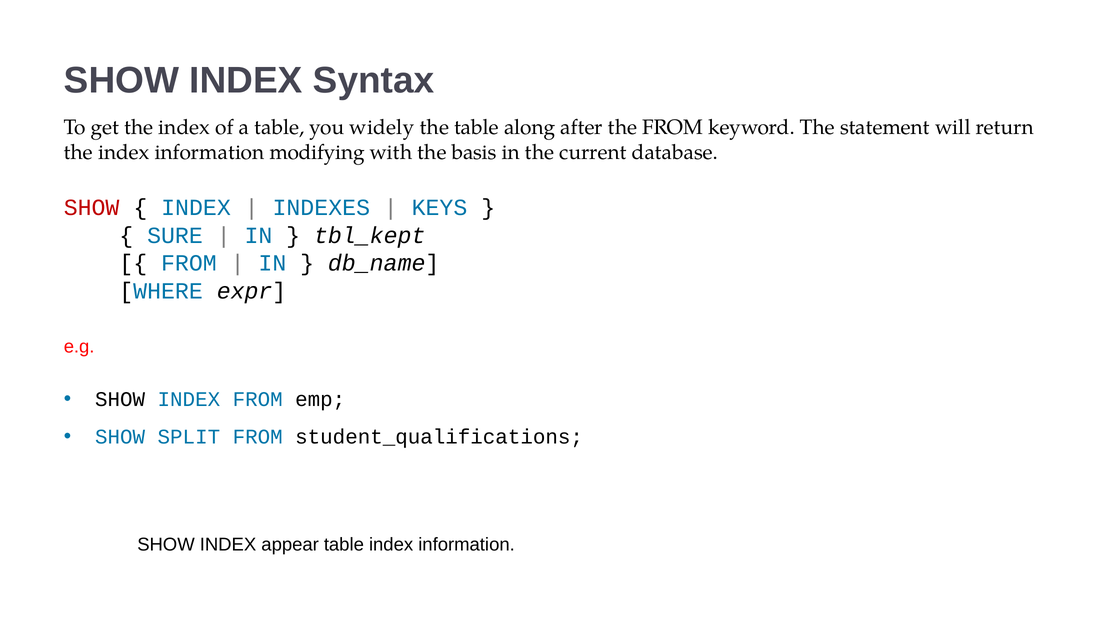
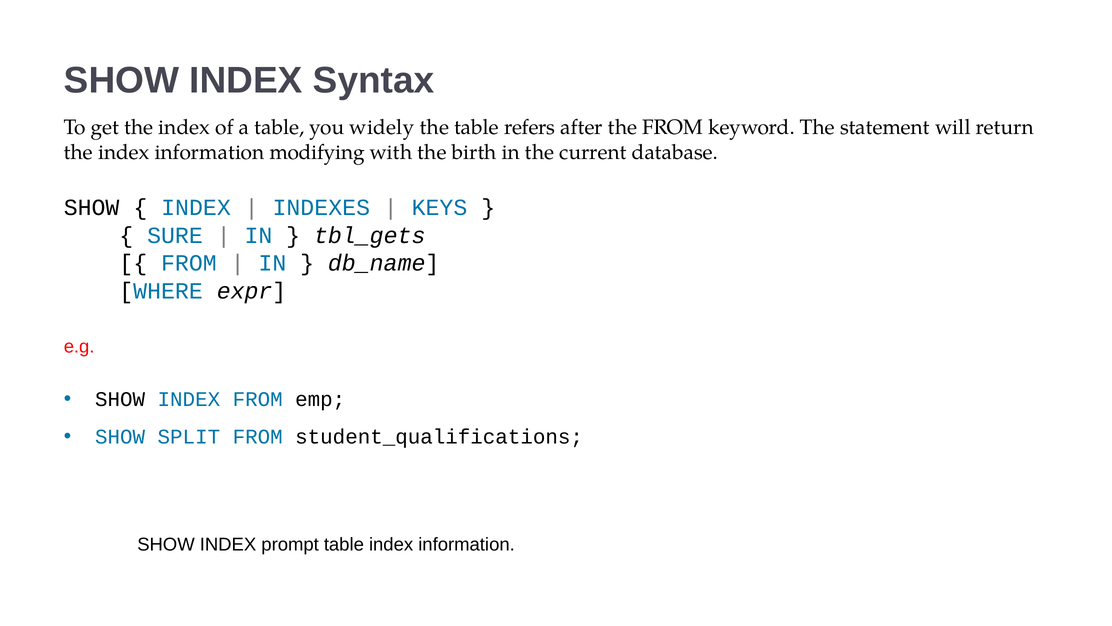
along: along -> refers (530, 127)
basis: basis -> birth (474, 152)
SHOW colour: red -> black (92, 207)
tbl_kept: tbl_kept -> tbl_gets (370, 235)
appear: appear -> prompt (290, 544)
